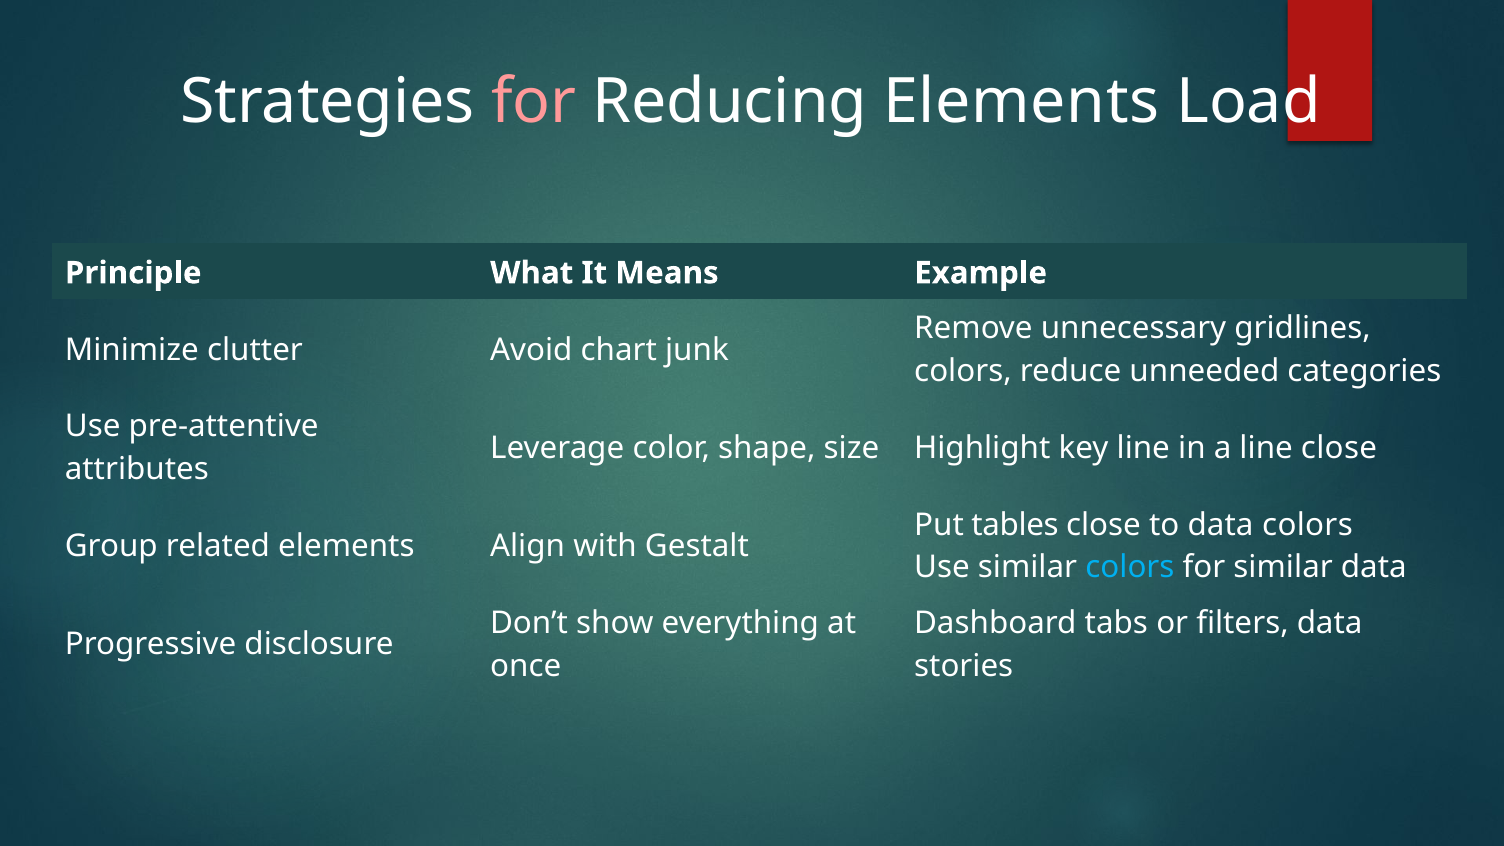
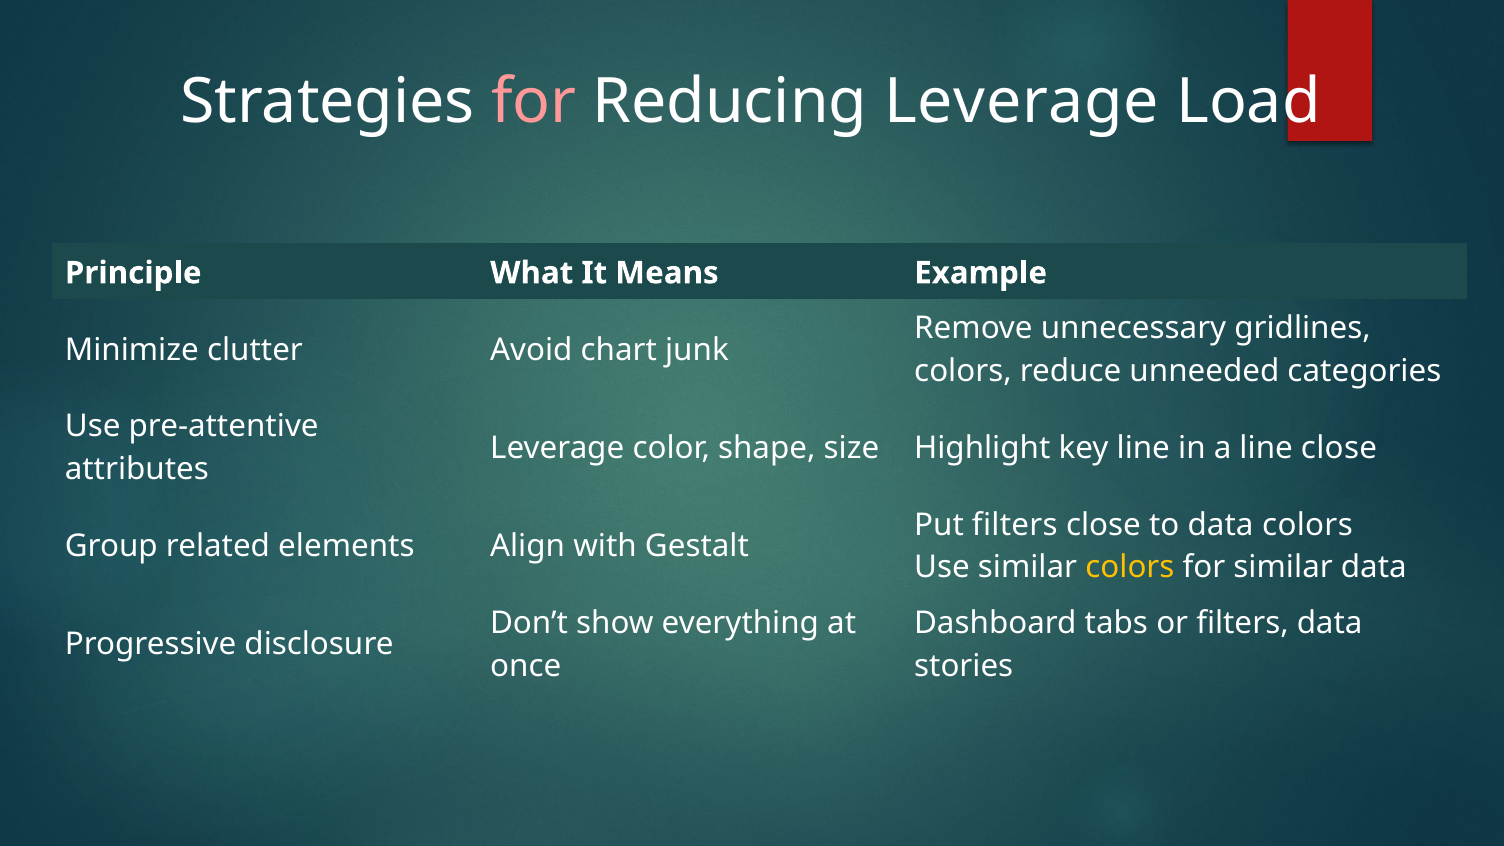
Reducing Elements: Elements -> Leverage (1021, 101)
Put tables: tables -> filters (1015, 525)
colors colour: light blue -> yellow (1130, 568)
